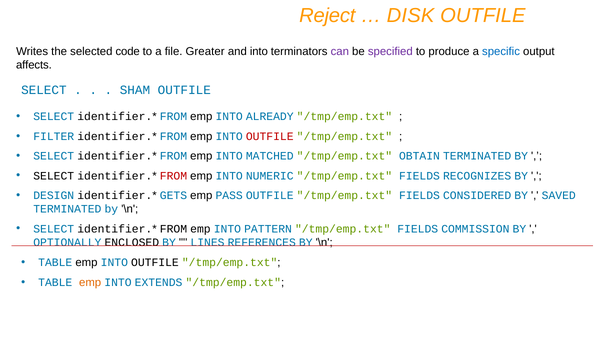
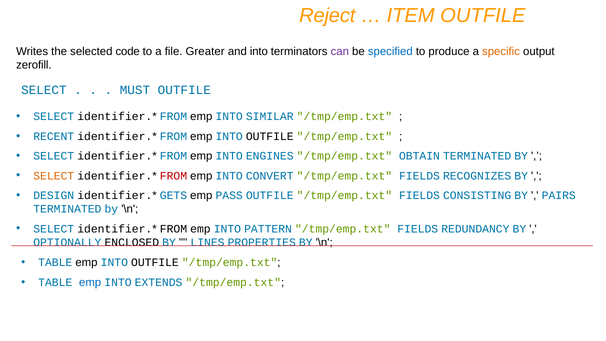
DISK: DISK -> ITEM (411, 16)
specified colour: purple -> blue (390, 51)
specific colour: blue -> orange (501, 51)
affects: affects -> zerofill (34, 65)
SHAM: SHAM -> MUST (135, 90)
ALREADY: ALREADY -> SIMILAR (270, 117)
FILTER: FILTER -> RECENT (54, 136)
OUTFILE colour: red -> black (270, 136)
MATCHED: MATCHED -> ENGINES (270, 156)
SELECT colour: black -> orange (54, 176)
NUMERIC: NUMERIC -> CONVERT (270, 176)
CONSIDERED: CONSIDERED -> CONSISTING (477, 195)
SAVED: SAVED -> PAIRS (559, 195)
COMMISSION: COMMISSION -> REDUNDANCY (475, 229)
REFERENCES: REFERENCES -> PROPERTIES (262, 242)
emp colour: orange -> blue (90, 282)
